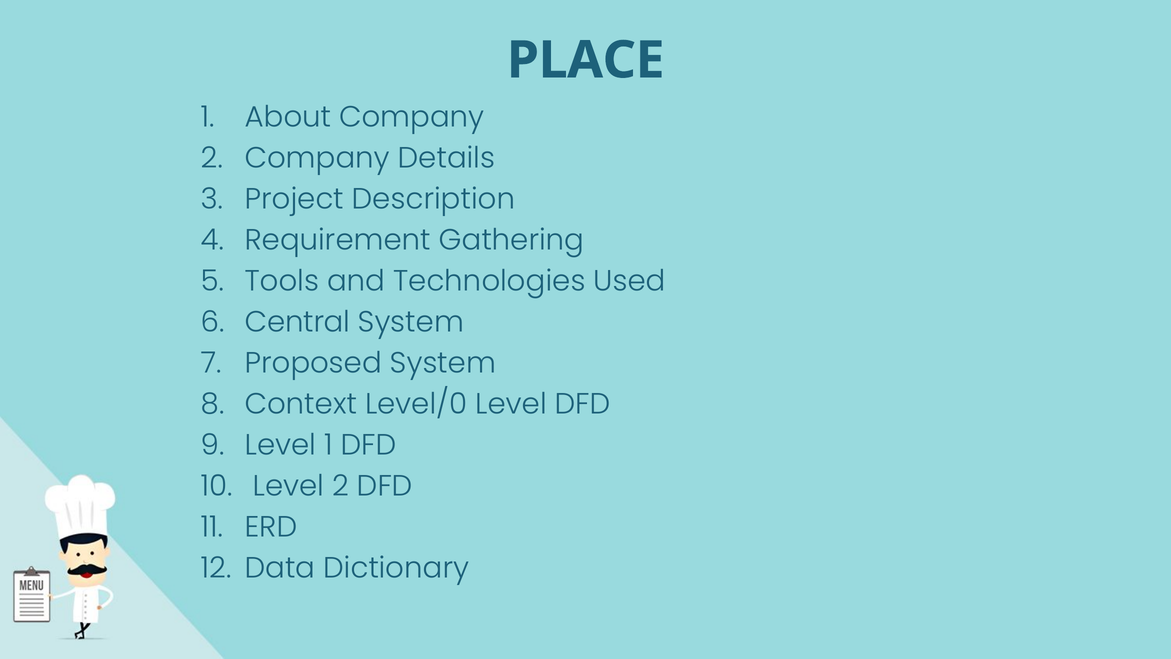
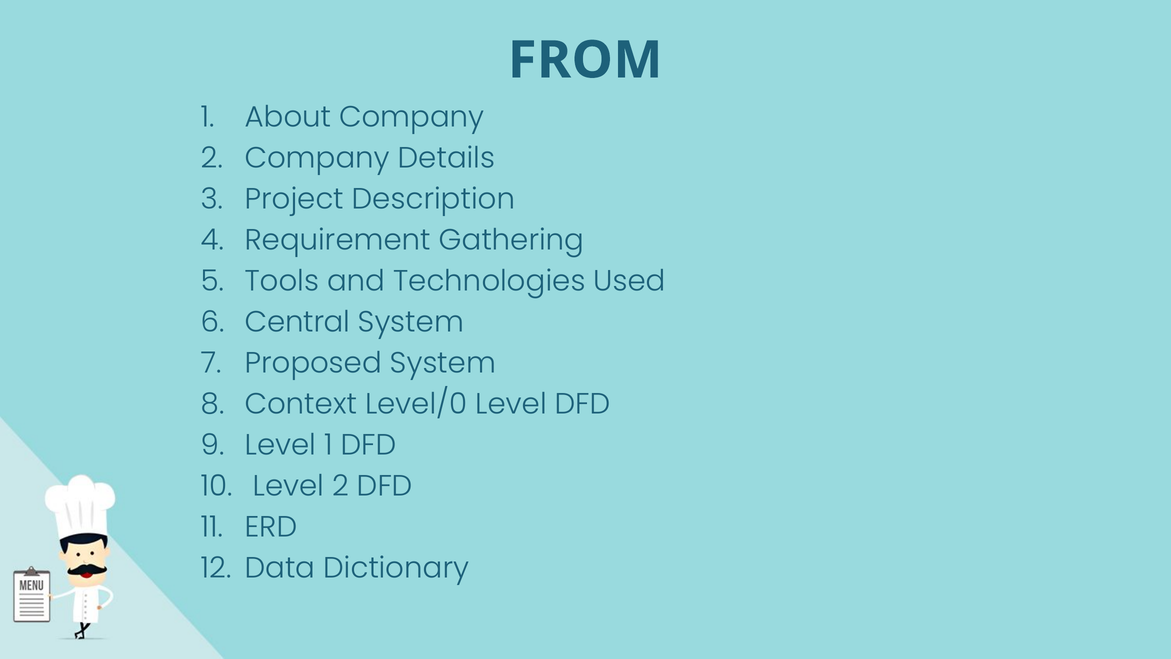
PLACE: PLACE -> FROM (585, 60)
